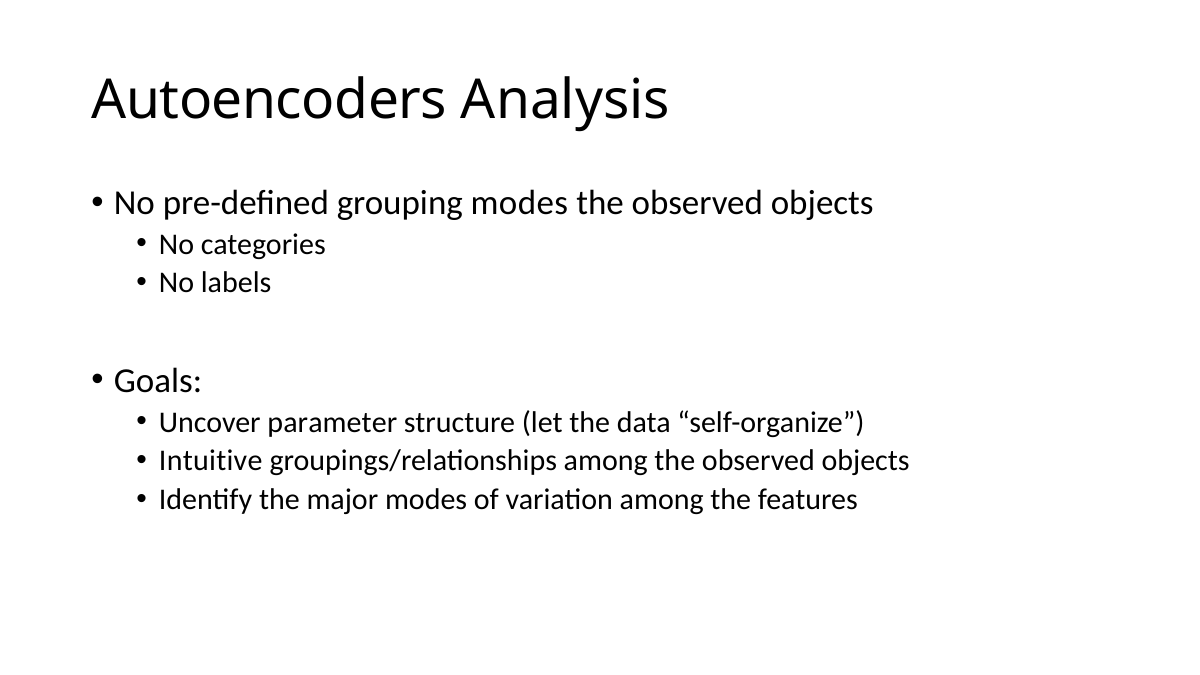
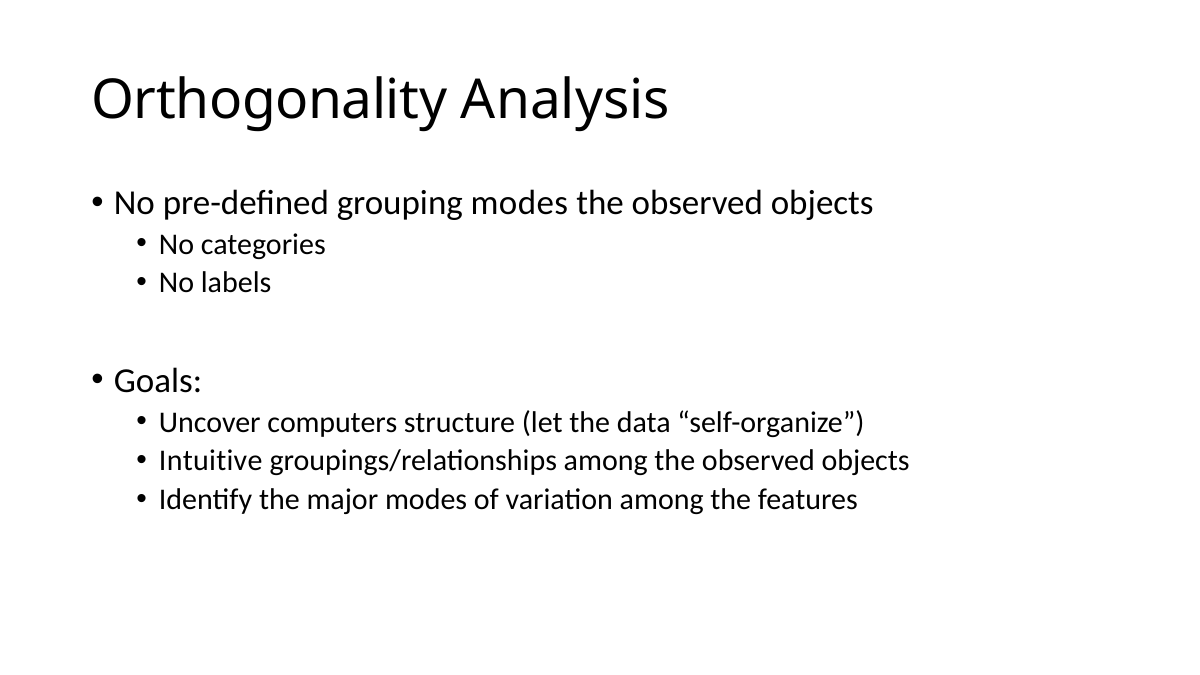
Autoencoders: Autoencoders -> Orthogonality (269, 101)
parameter: parameter -> computers (332, 422)
